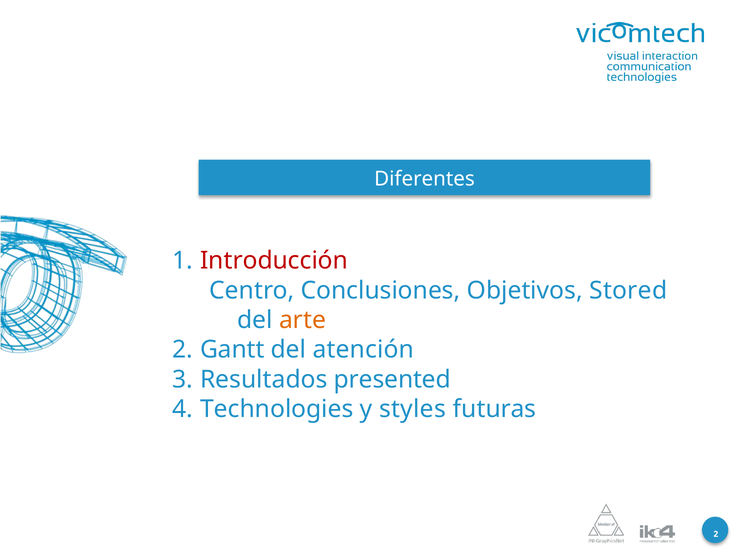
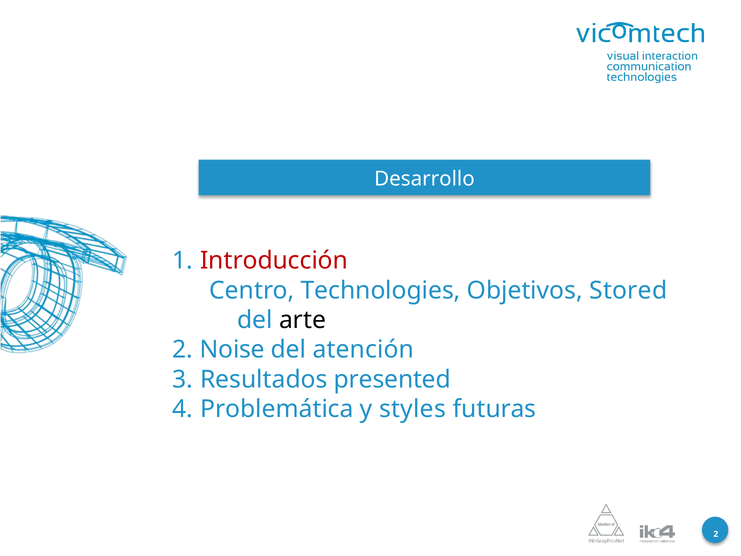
Diferentes: Diferentes -> Desarrollo (424, 179)
Conclusiones: Conclusiones -> Technologies (381, 290)
arte colour: orange -> black (302, 320)
Gantt: Gantt -> Noise (232, 350)
Technologies: Technologies -> Problemática (277, 409)
